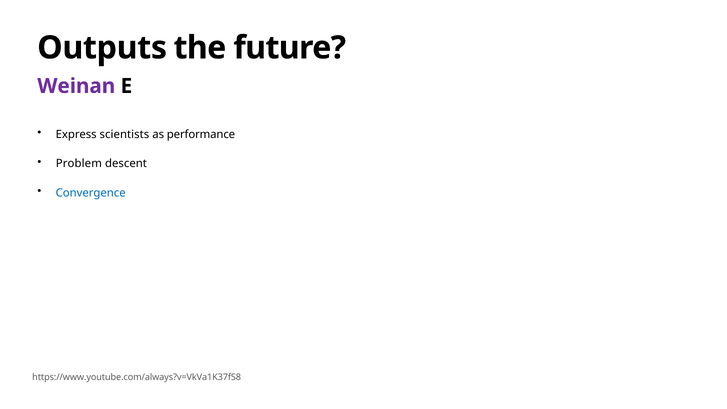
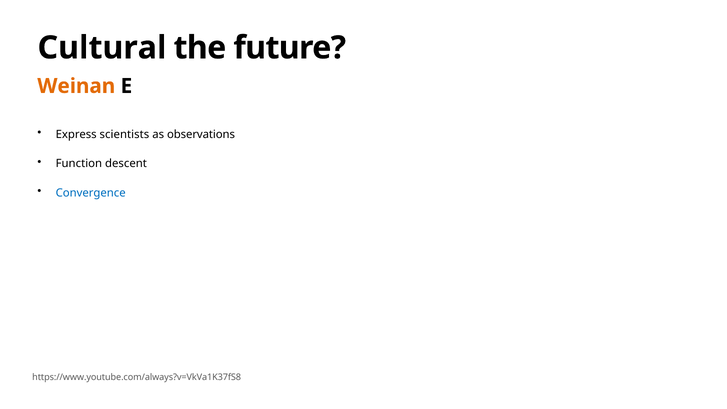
Outputs: Outputs -> Cultural (102, 48)
Weinan colour: purple -> orange (76, 86)
performance: performance -> observations (201, 134)
Problem: Problem -> Function (79, 164)
